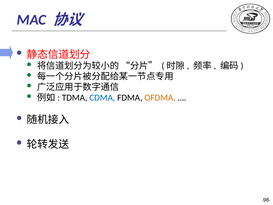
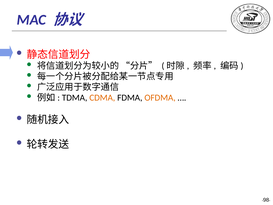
CDMA colour: blue -> orange (102, 98)
